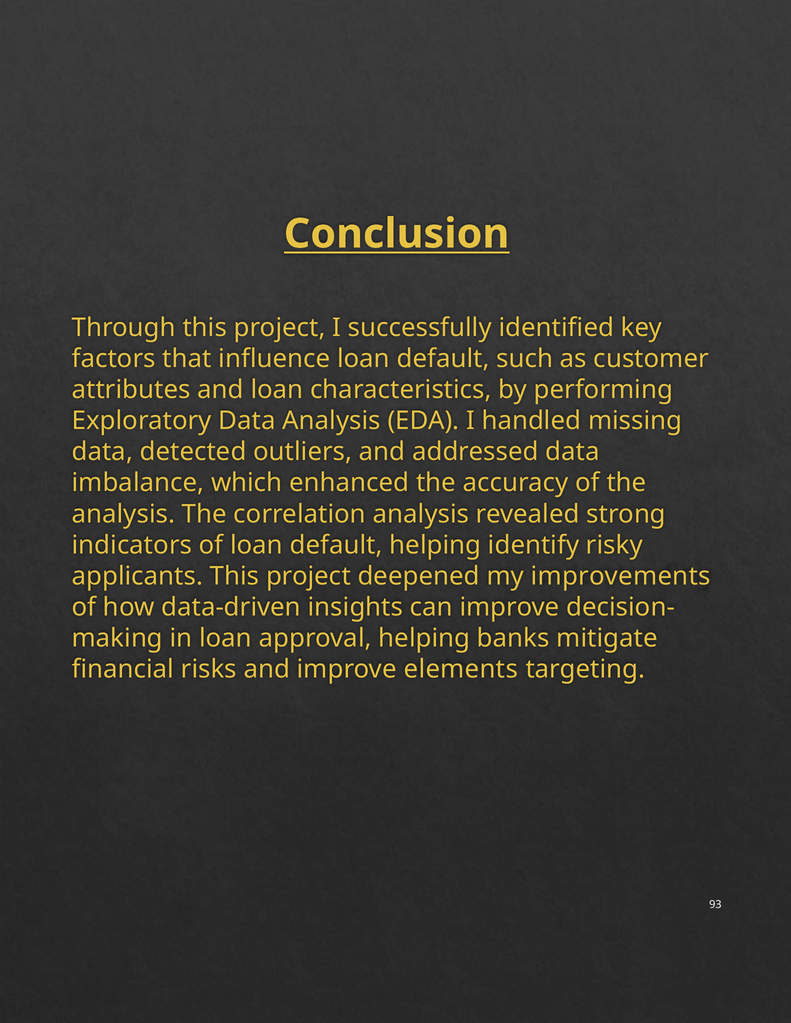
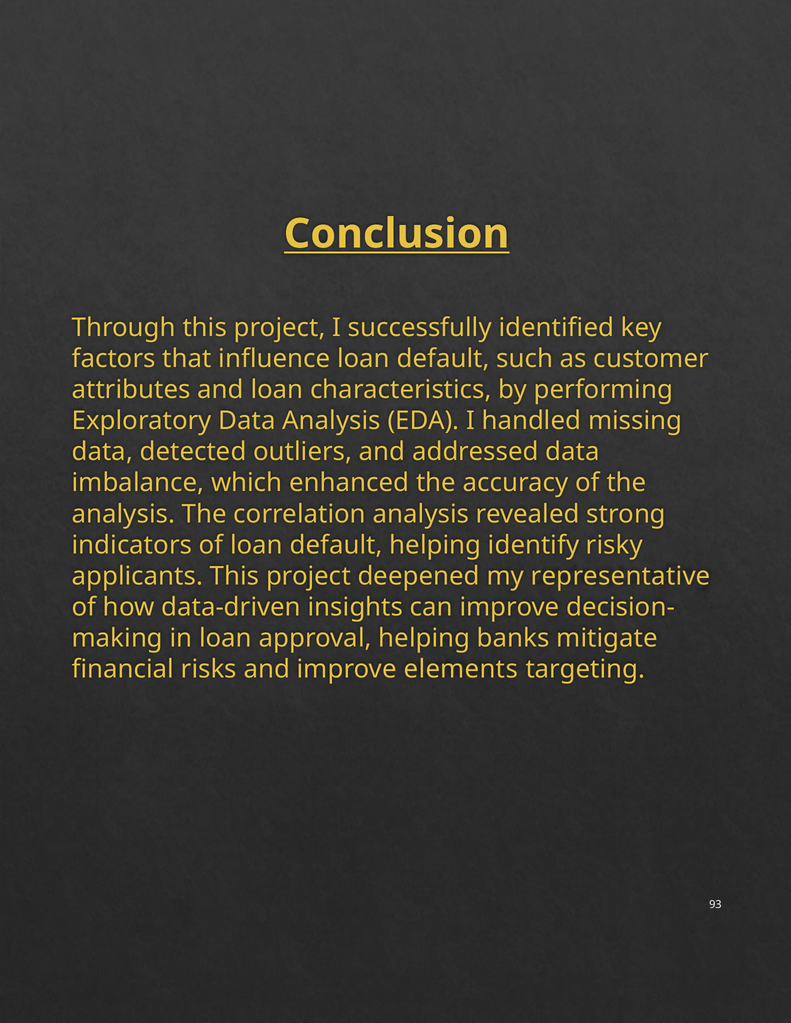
improvements: improvements -> representative (621, 576)
